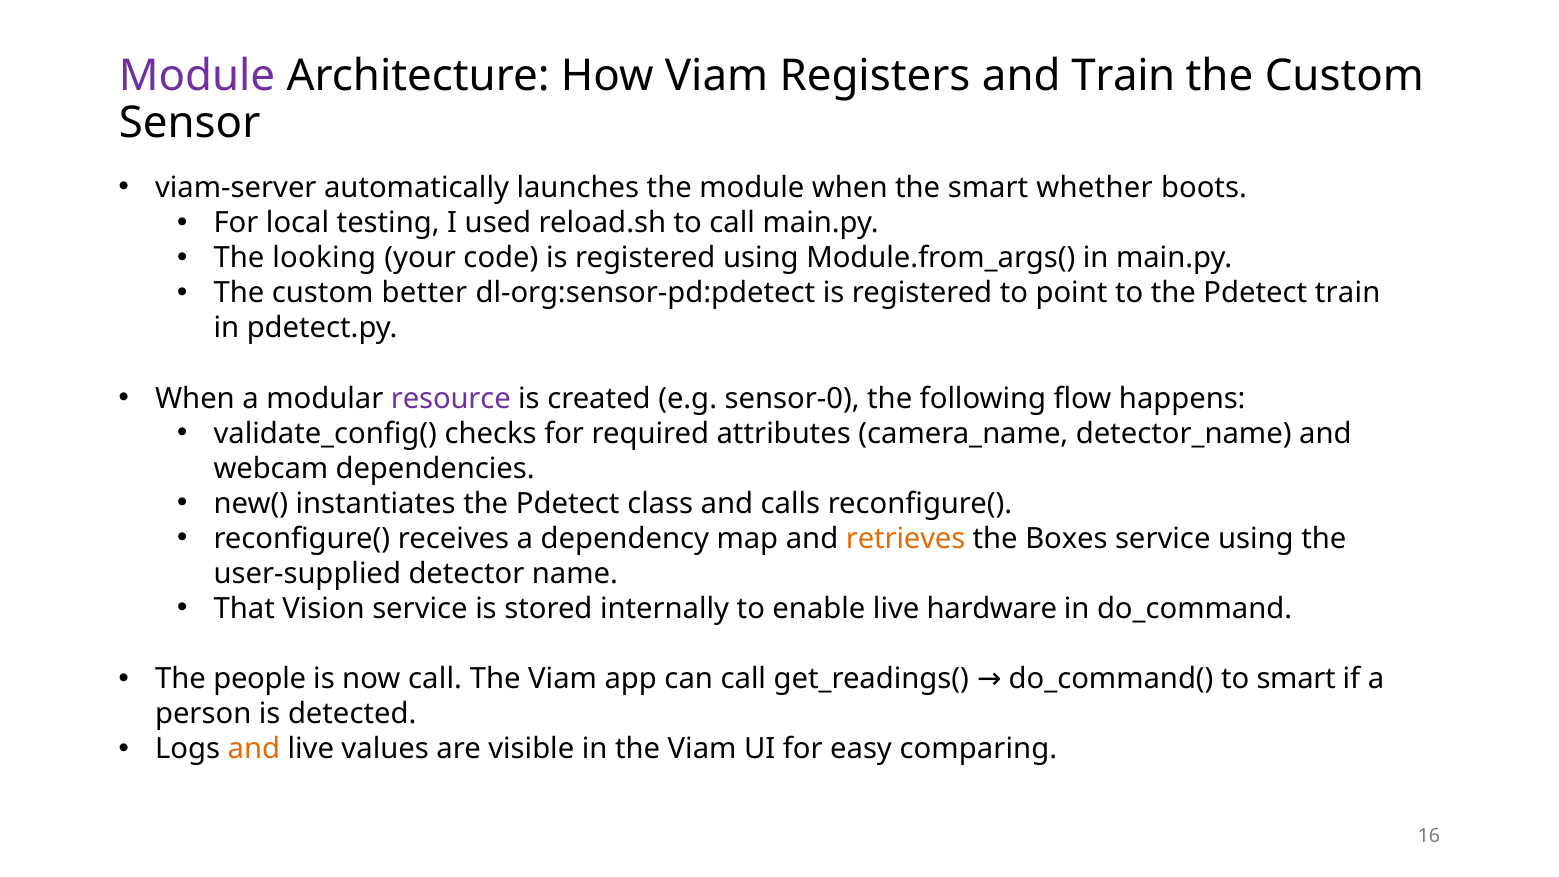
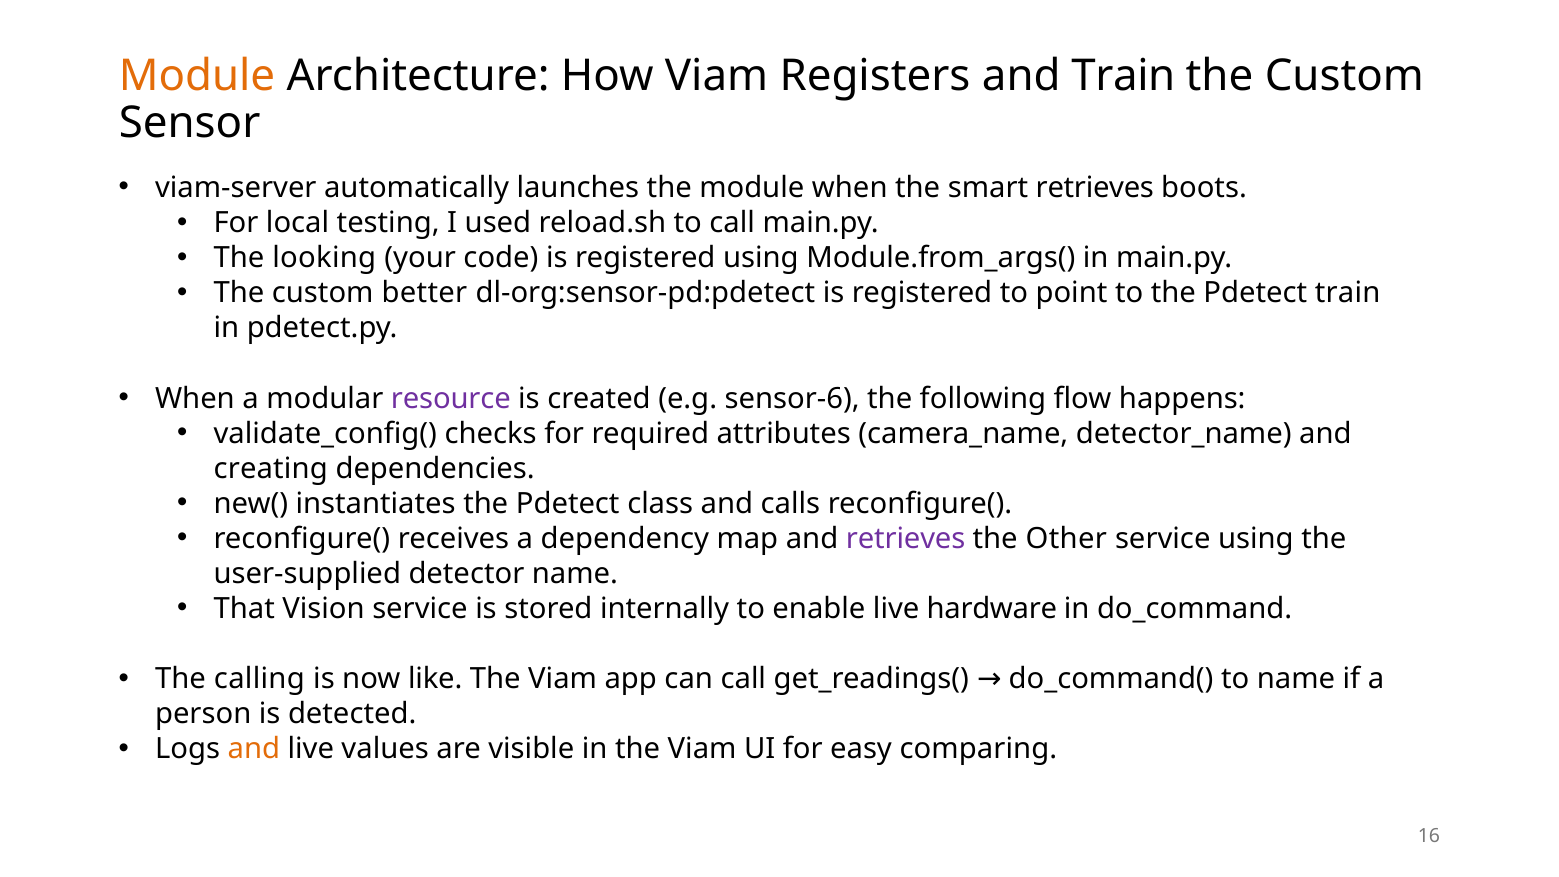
Module colour: purple -> orange (197, 76)
smart whether: whether -> retrieves (1095, 188)
sensor-0: sensor-0 -> sensor-6 (792, 398)
webcam: webcam -> creating (271, 468)
retrieves colour: orange -> purple (906, 539)
Boxes: Boxes -> Other (1066, 539)
people: people -> calling (259, 679)
now call: call -> like (435, 679)
to smart: smart -> name (1296, 679)
